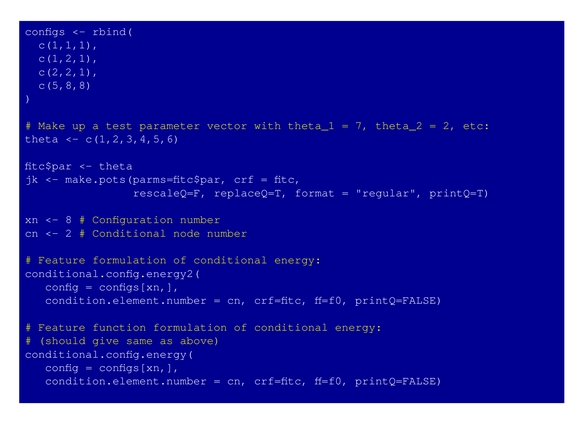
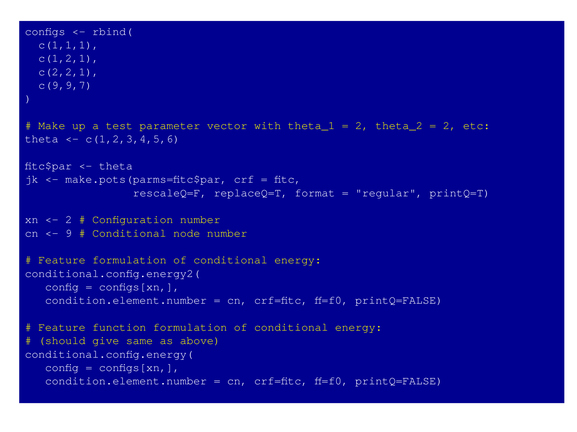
c(5,8,8: c(5,8,8 -> c(9,9,7 (65, 85)
7: 7 -> 2 (362, 126)
8: 8 -> 2 (69, 220)
2: 2 -> 9 (69, 233)
